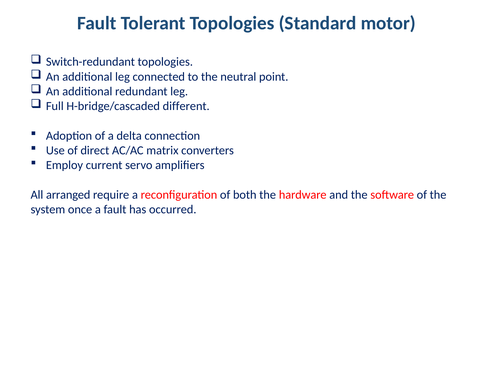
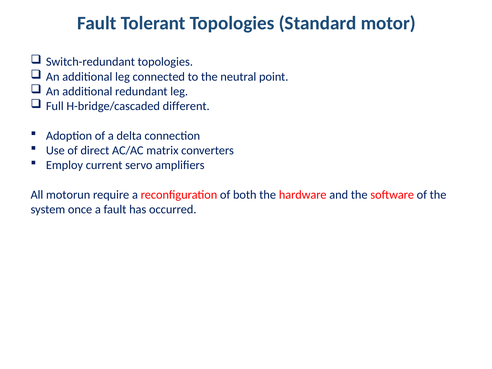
arranged: arranged -> motorun (68, 195)
